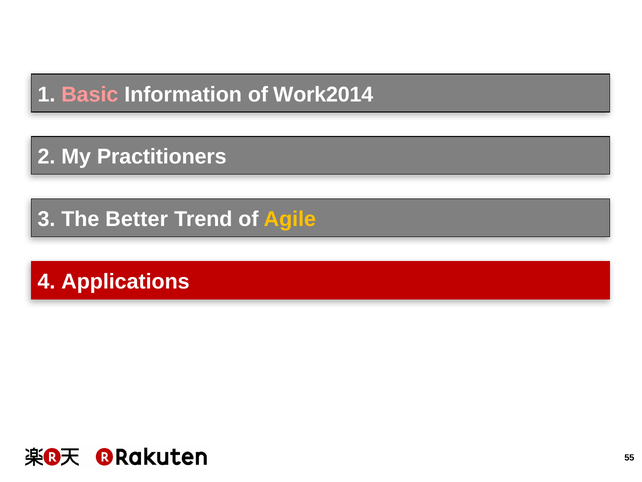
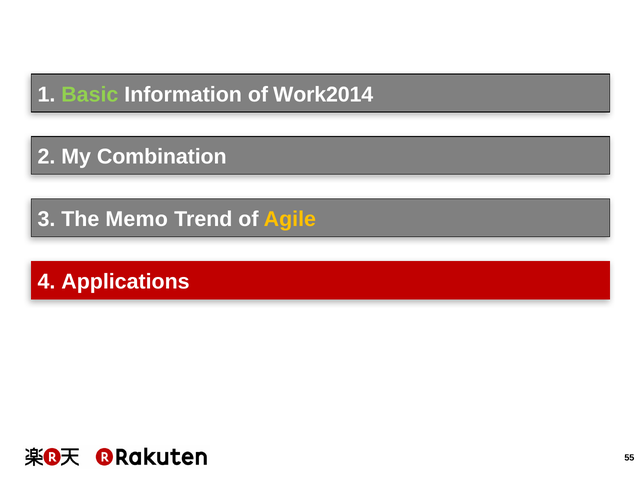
Basic colour: pink -> light green (90, 94)
Practitioners: Practitioners -> Combination (162, 157)
Better: Better -> Memo (137, 219)
